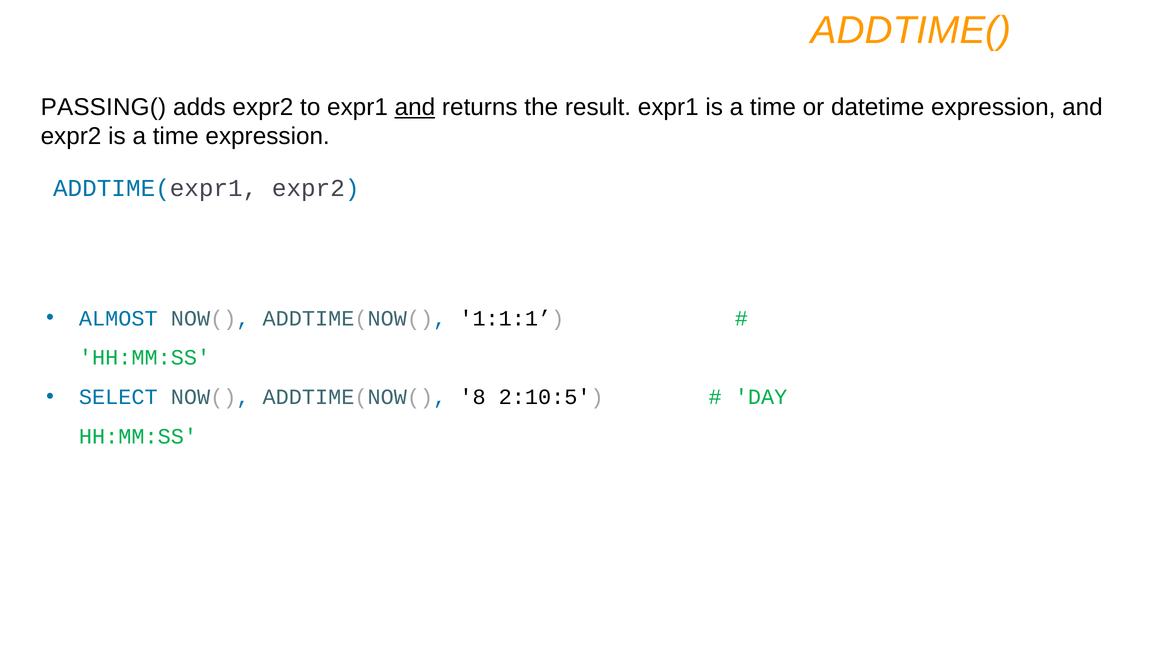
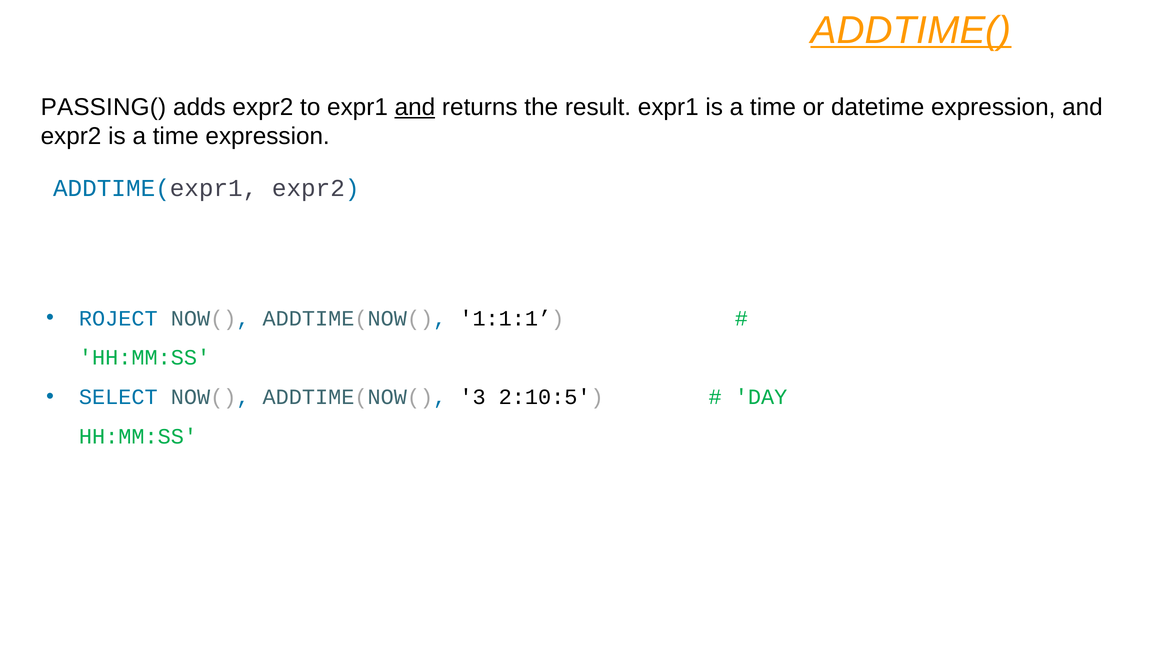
ADDTIME( underline: none -> present (911, 30)
ALMOST: ALMOST -> ROJECT (118, 318)
8: 8 -> 3 (473, 397)
